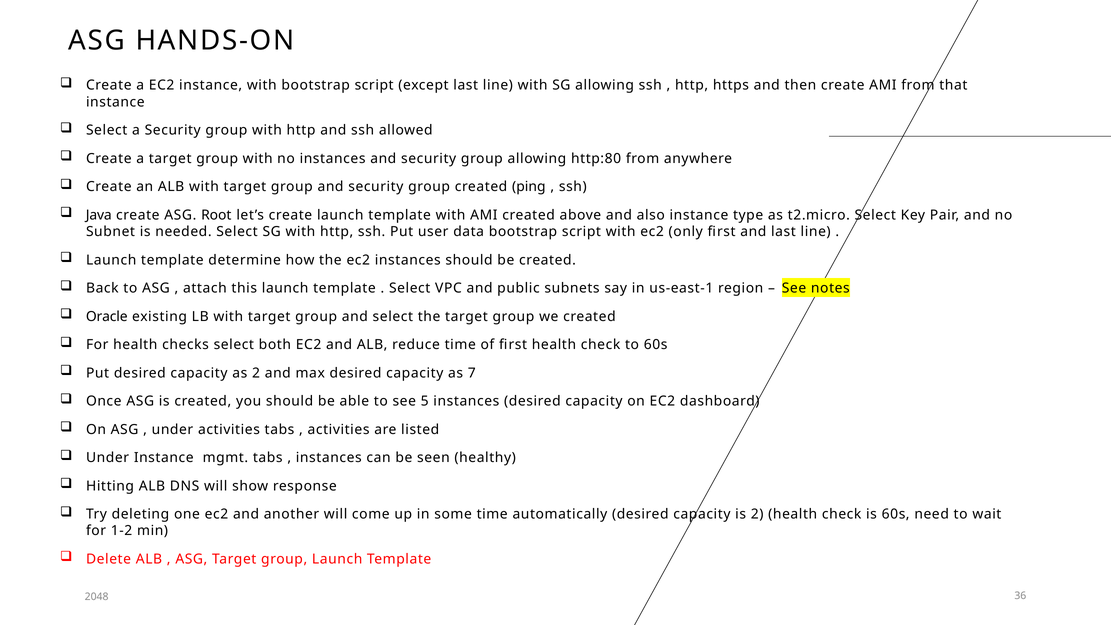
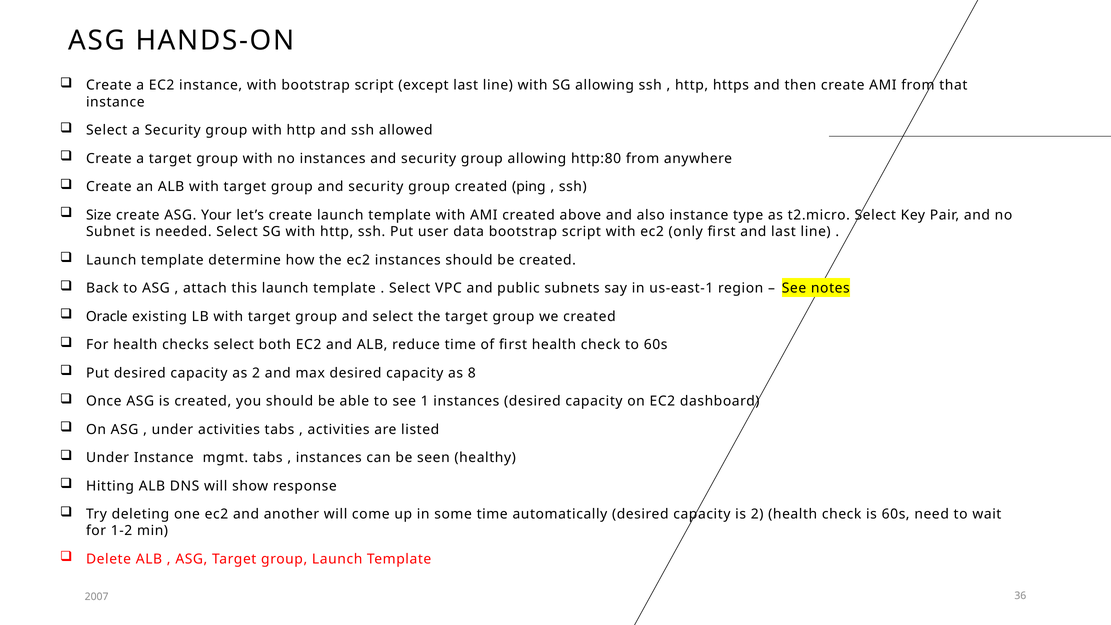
Java: Java -> Size (99, 215)
Root: Root -> Your (216, 215)
7: 7 -> 8 (472, 373)
5: 5 -> 1 (425, 401)
2048: 2048 -> 2007 (97, 597)
